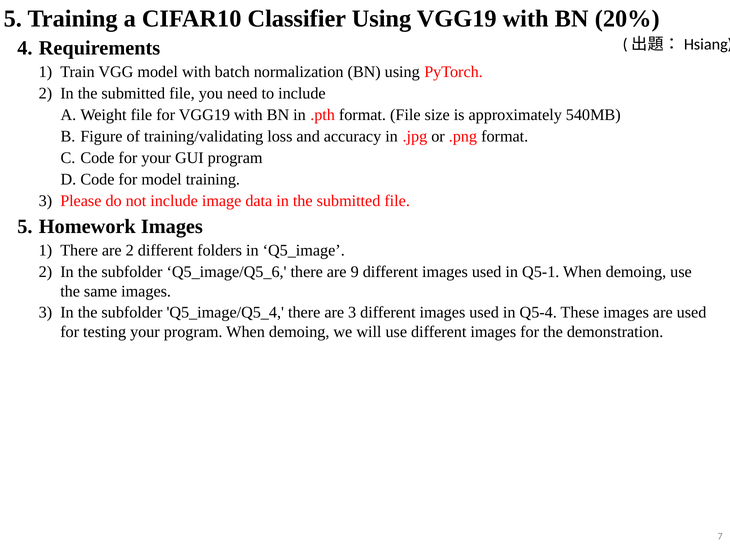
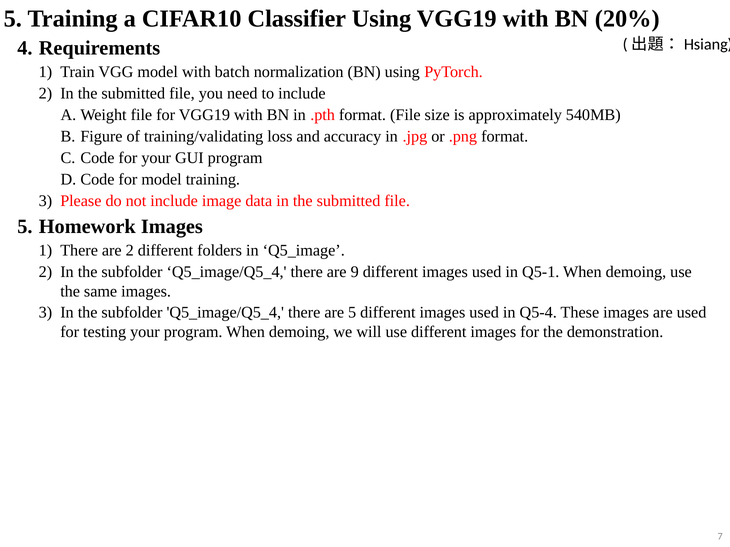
Q5_image/Q5_6: Q5_image/Q5_6 -> Q5_image/Q5_4 (227, 272)
are 3: 3 -> 5 (352, 313)
